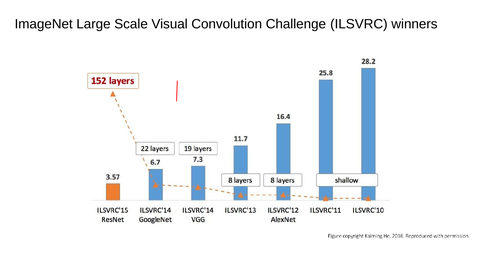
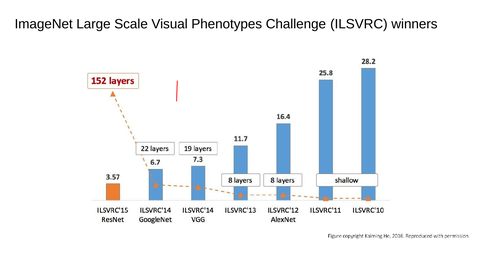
Convolution: Convolution -> Phenotypes (227, 24)
